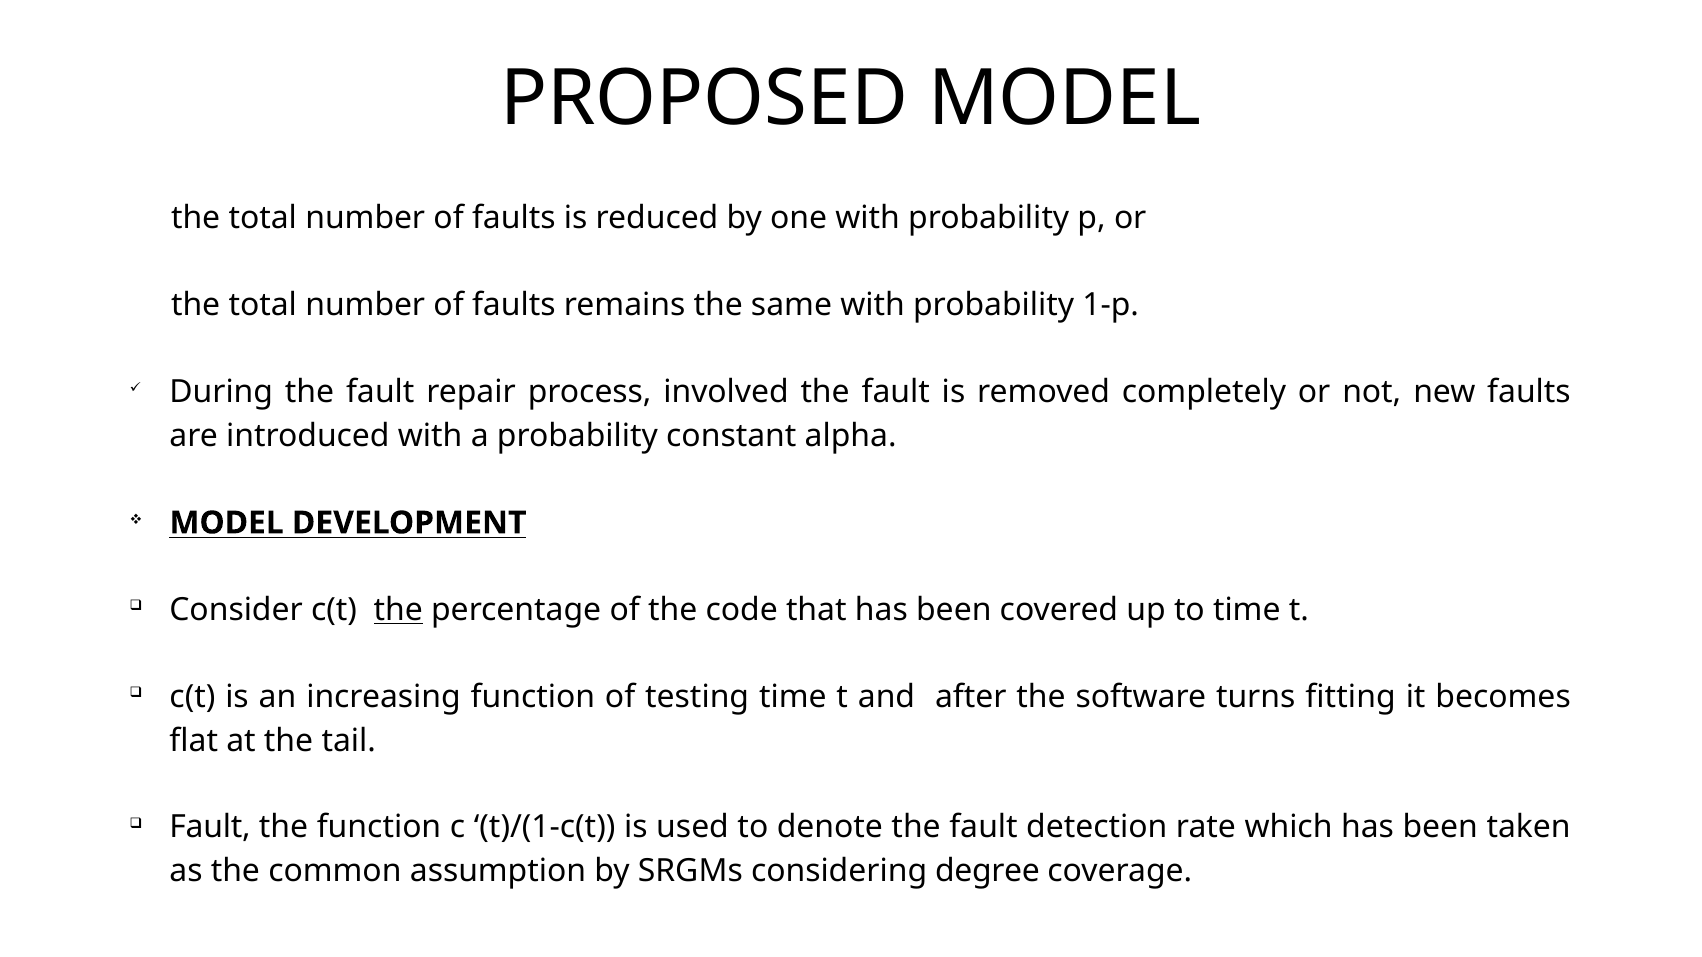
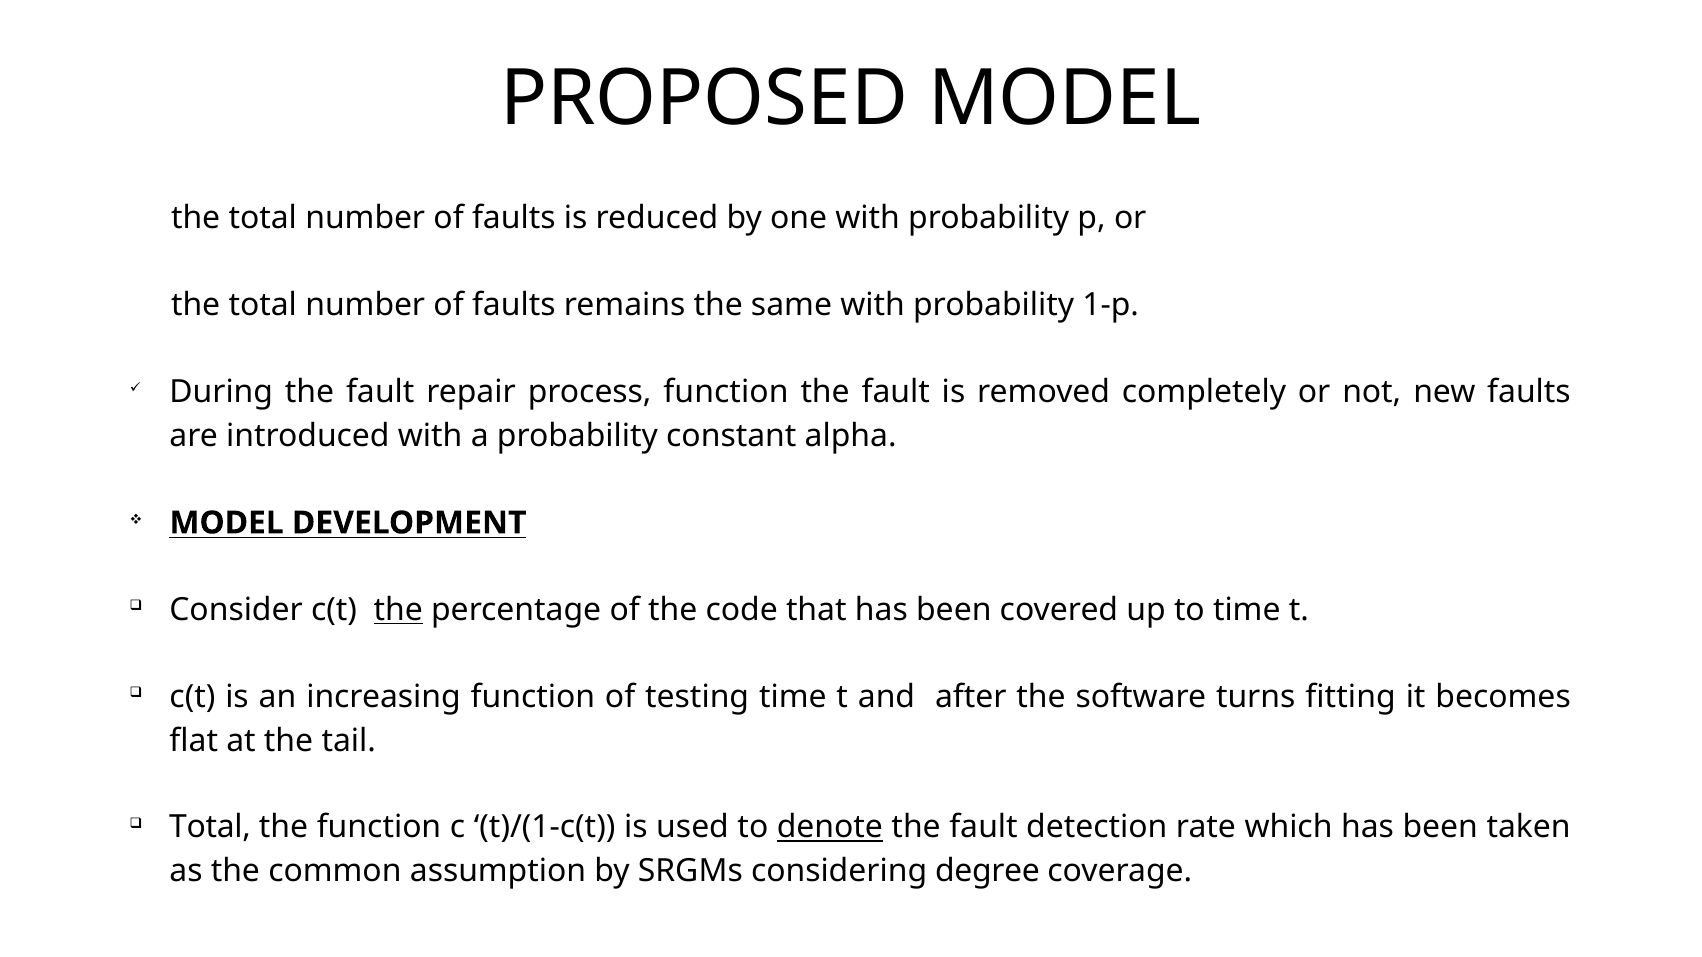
process involved: involved -> function (726, 392)
Fault: Fault -> Total (210, 828)
denote underline: none -> present (830, 828)
